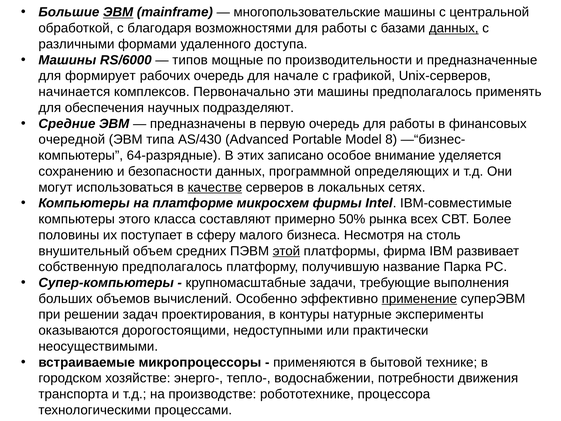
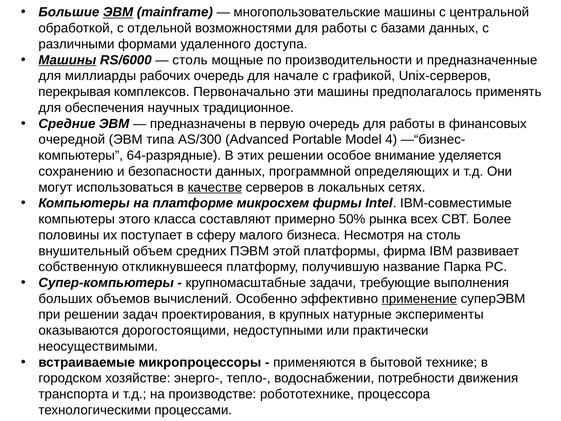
благодаря: благодаря -> отдельной (159, 28)
данных underline: present -> none (454, 28)
Машины underline: none -> present (67, 60)
типов: типов -> столь (190, 60)
формирует: формирует -> миллиарды (100, 76)
начинается: начинается -> перекрывая (74, 92)
подразделяют: подразделяют -> традиционное (248, 108)
AS/430: AS/430 -> AS/300 (200, 139)
8: 8 -> 4 (391, 139)
этих записано: записано -> решении (295, 155)
этой underline: present -> none (286, 251)
собственную предполагалось: предполагалось -> откликнувшееся (172, 267)
контуры: контуры -> крупных (304, 314)
